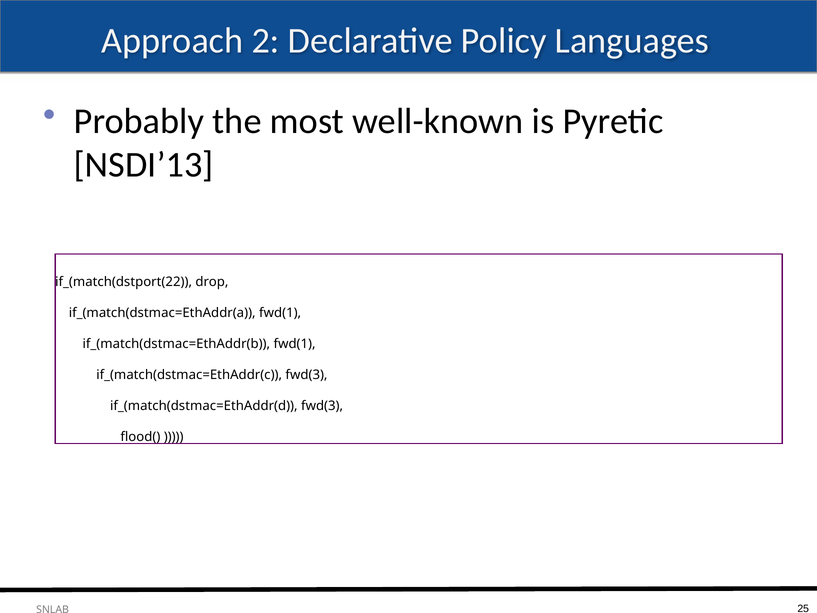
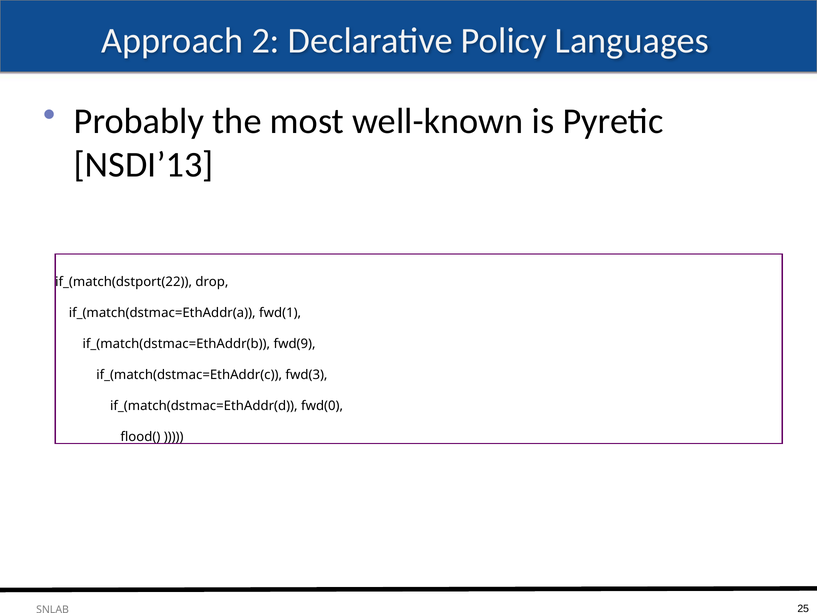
if_(match(dstmac=EthAddr(b fwd(1: fwd(1 -> fwd(9 (295, 344)
if_(match(dstmac=EthAddr(d fwd(3: fwd(3 -> fwd(0 (322, 406)
